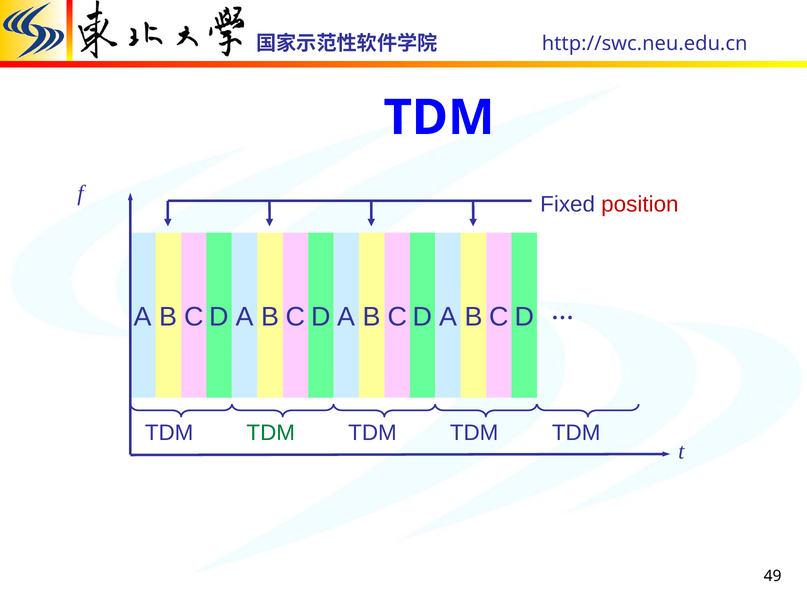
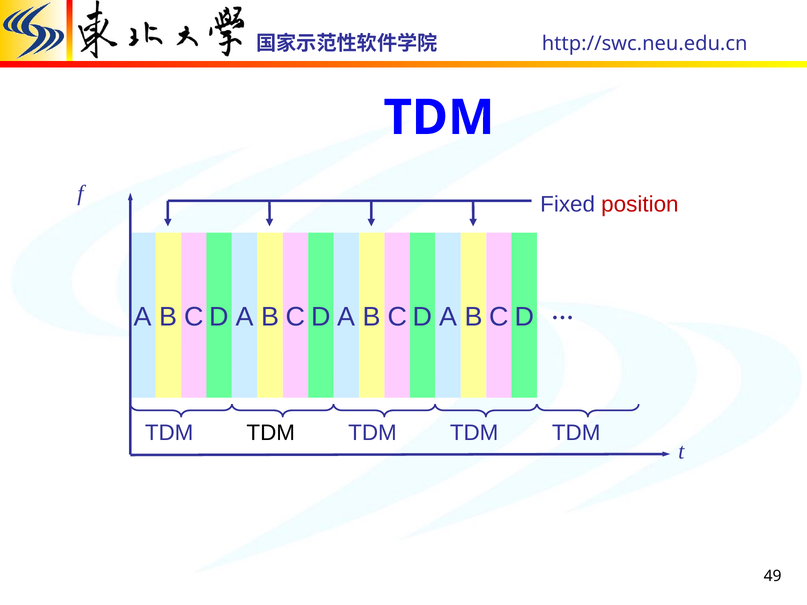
TDM colour: green -> black (271, 433)
